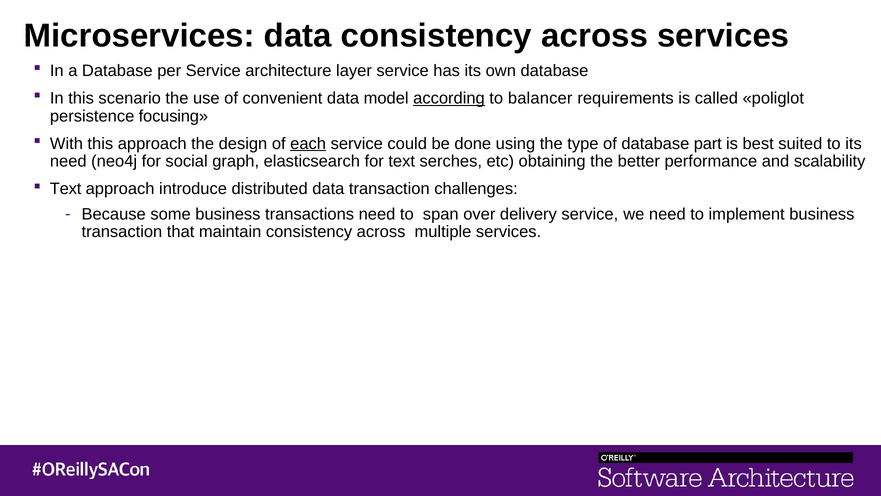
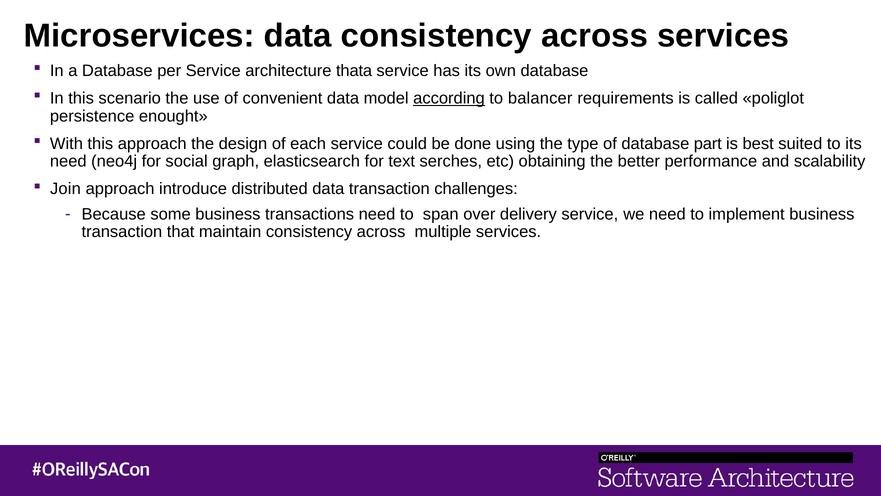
layer: layer -> thata (354, 71)
focusing: focusing -> enought (173, 116)
each underline: present -> none (308, 143)
Text: Text -> Join (65, 189)
